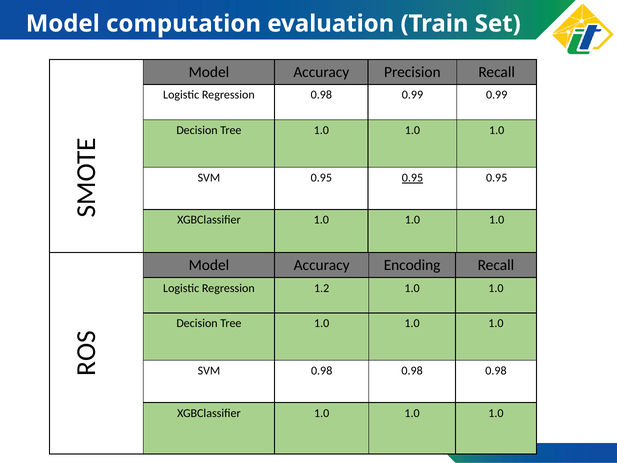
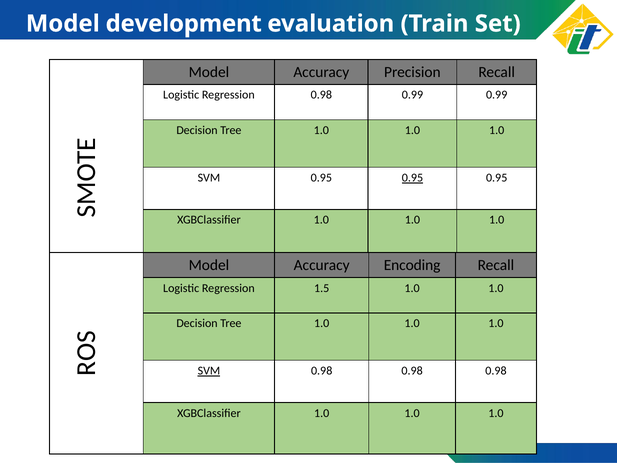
computation: computation -> development (184, 24)
1.2: 1.2 -> 1.5 (322, 288)
SVM underline: none -> present (209, 371)
